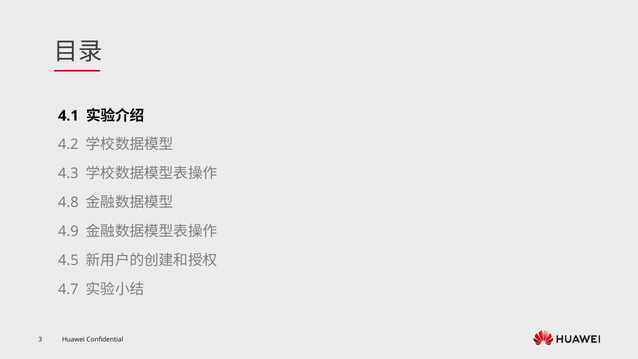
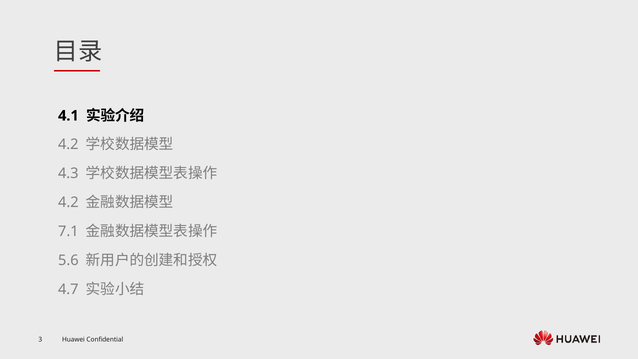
4.8: 4.8 -> 4.2 (68, 202)
4.9: 4.9 -> 7.1 (68, 231)
4.5: 4.5 -> 5.6 (68, 260)
